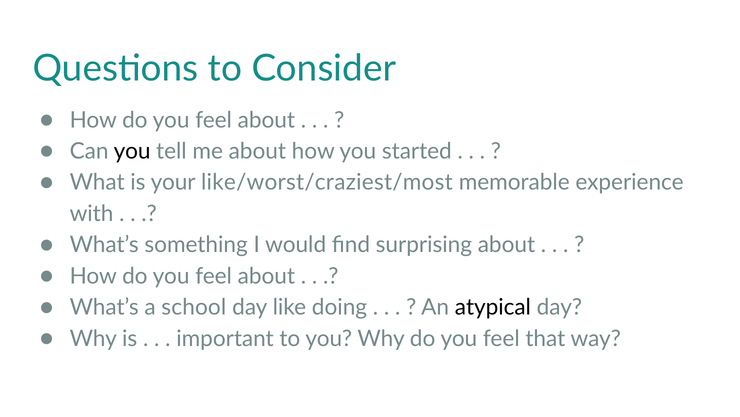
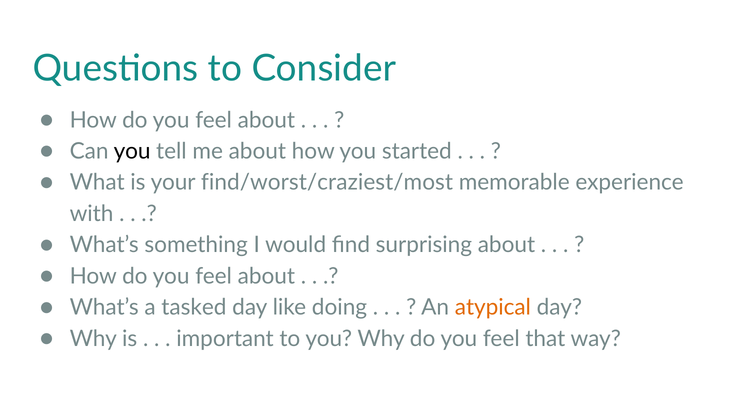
like/worst/craziest/most: like/worst/craziest/most -> find/worst/craziest/most (327, 182)
school: school -> tasked (194, 307)
atypical colour: black -> orange (493, 307)
